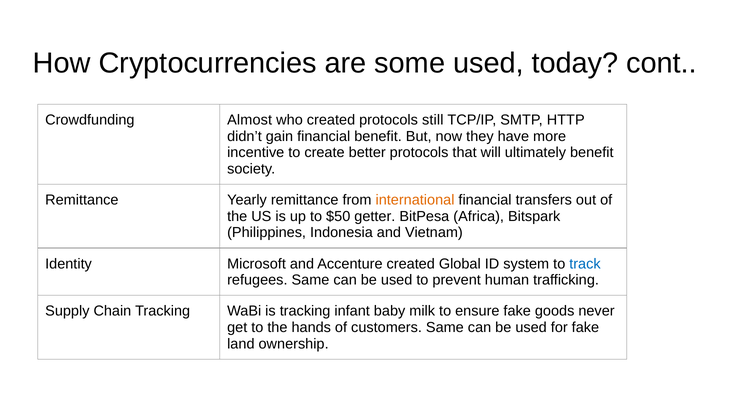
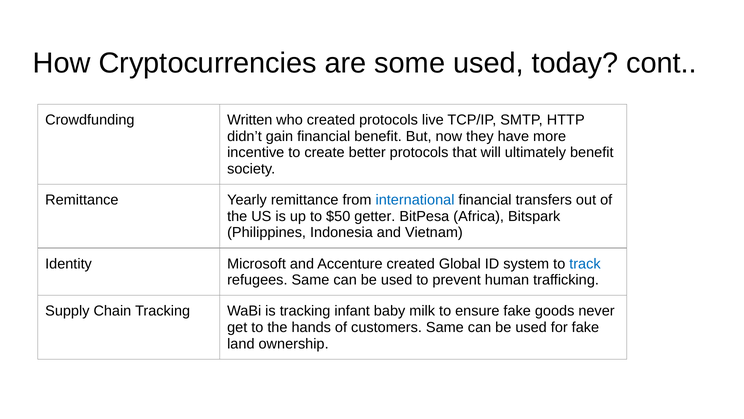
Almost: Almost -> Written (250, 120)
still: still -> live (433, 120)
international colour: orange -> blue (415, 200)
